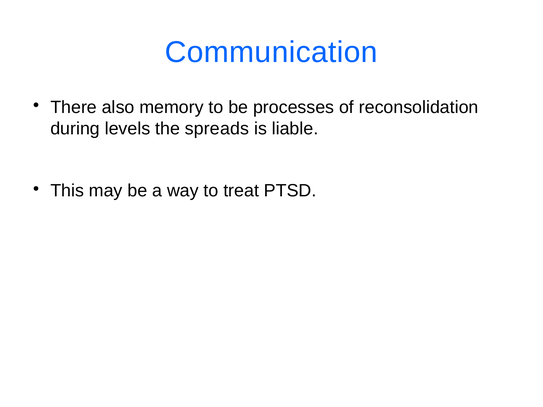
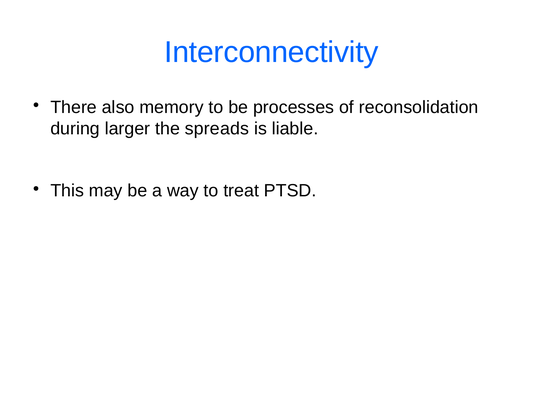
Communication: Communication -> Interconnectivity (271, 52)
levels: levels -> larger (128, 129)
